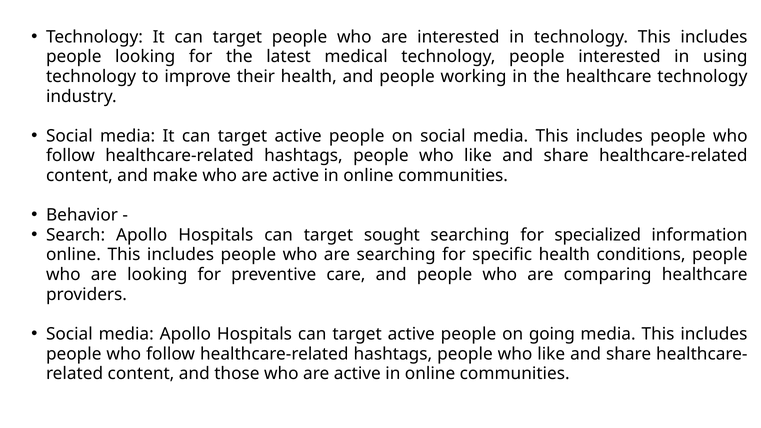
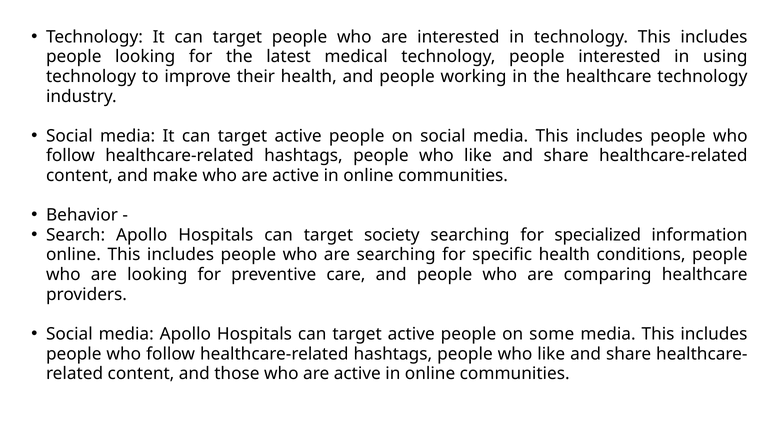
sought: sought -> society (392, 235)
going: going -> some (552, 334)
